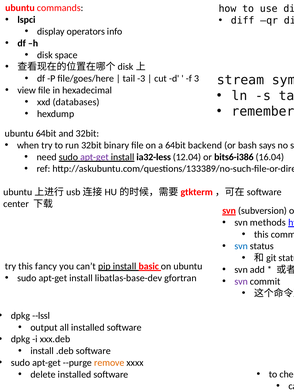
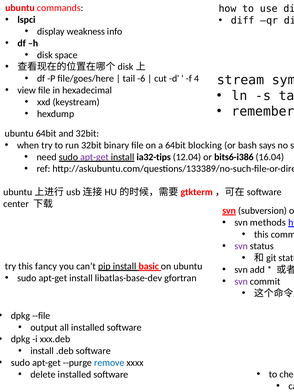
operators: operators -> weakness (86, 31)
-3: -3 -> -6 (141, 78)
3: 3 -> 4 (196, 78)
databases: databases -> keystream (76, 102)
backend: backend -> blocking (205, 145)
ia32-less: ia32-less -> ia32-tips (154, 157)
svn colour: blue -> purple (241, 246)
--lssl: --lssl -> --file (41, 316)
remove colour: orange -> blue (109, 363)
